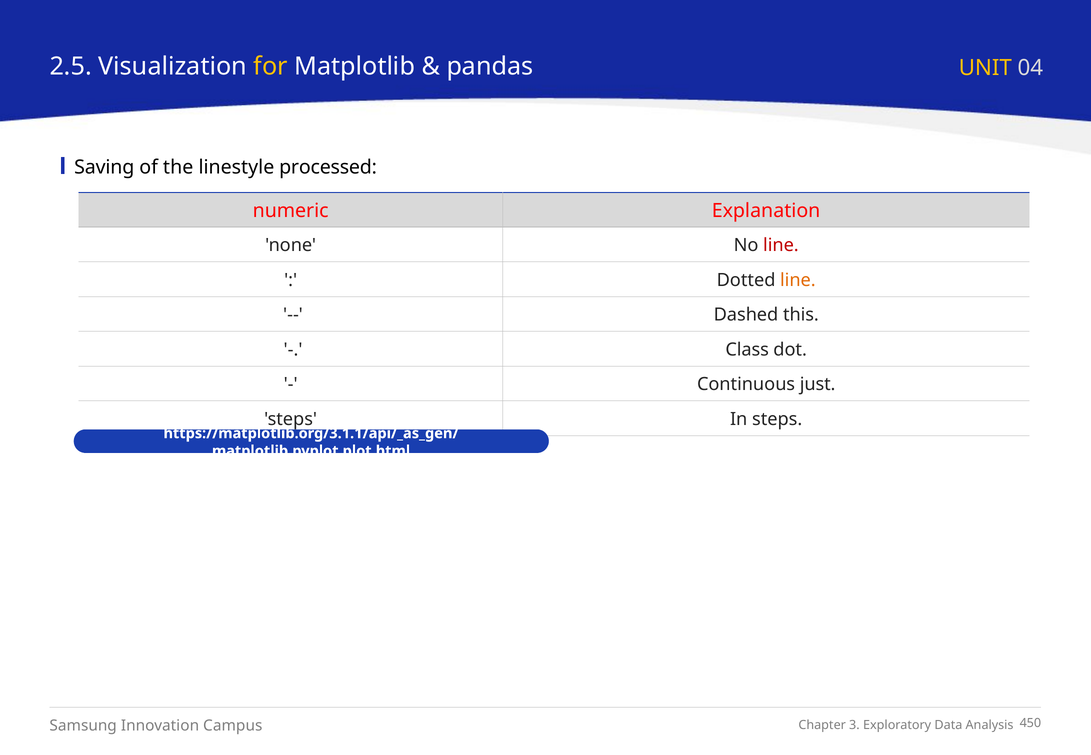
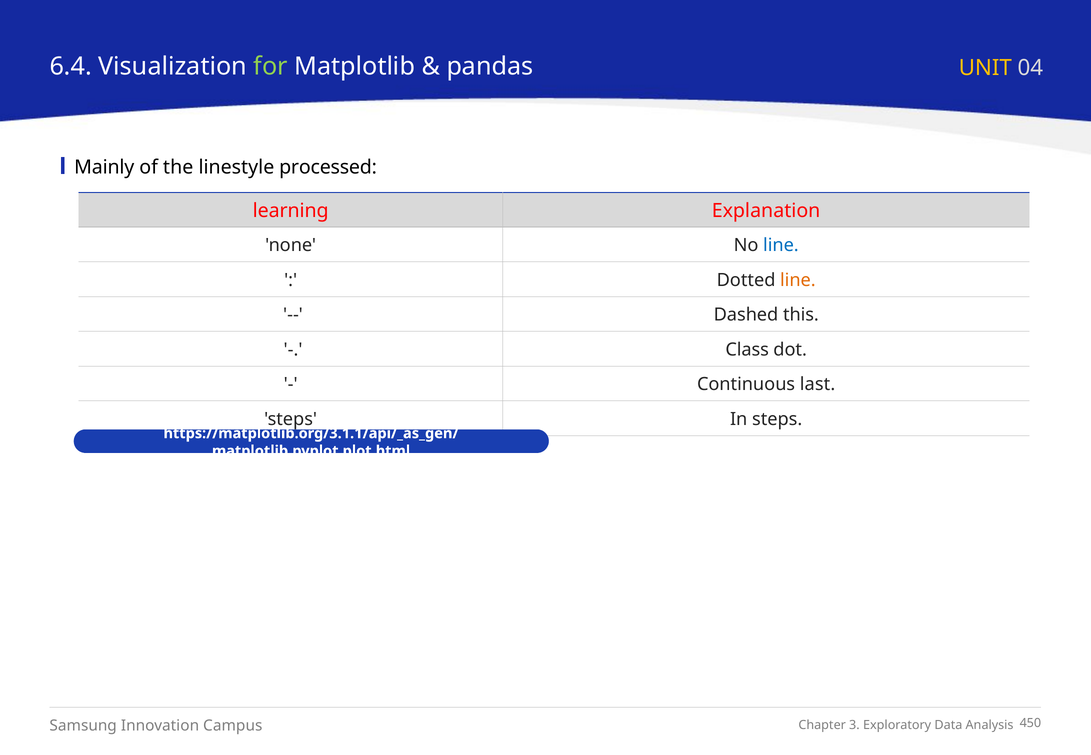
2.5: 2.5 -> 6.4 (71, 66)
for colour: yellow -> light green (271, 66)
Saving: Saving -> Mainly (104, 167)
numeric: numeric -> learning (291, 211)
line colour: red -> blue (781, 246)
just: just -> last (818, 385)
